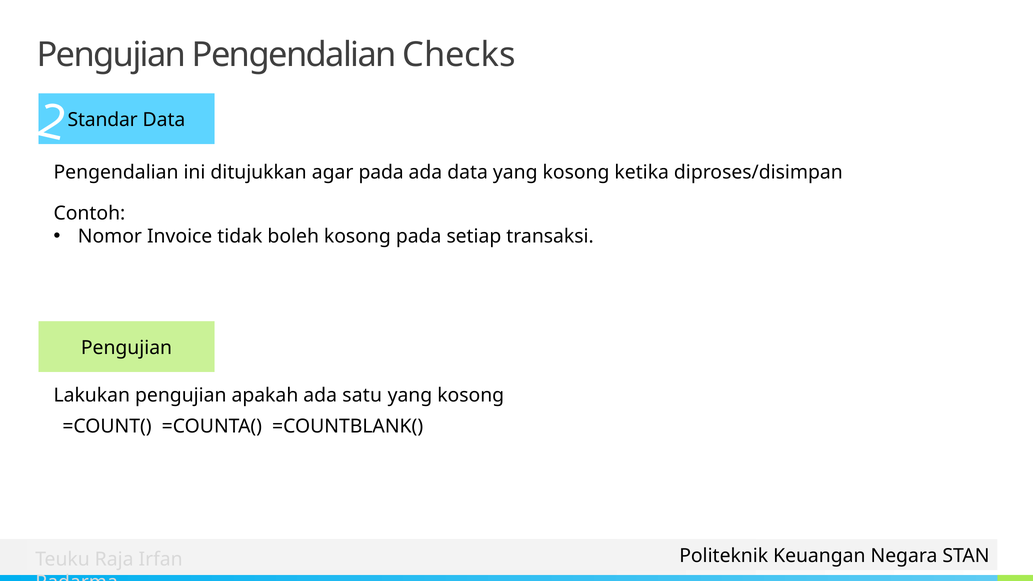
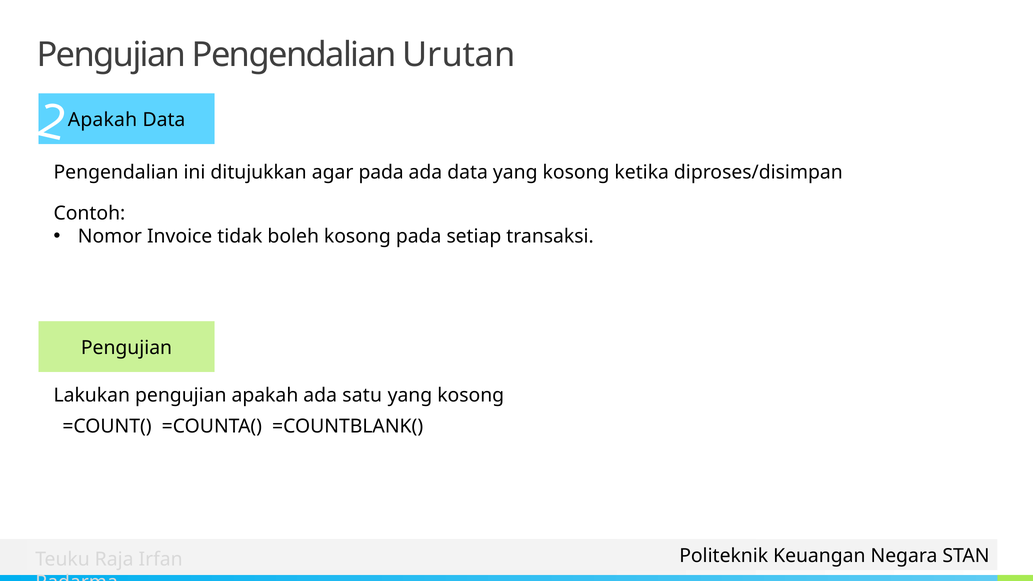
Checks: Checks -> Urutan (459, 55)
Standar: Standar -> Apakah (102, 120)
